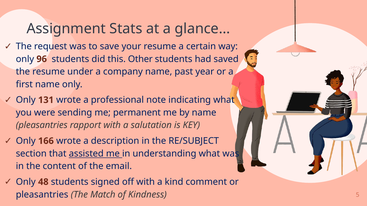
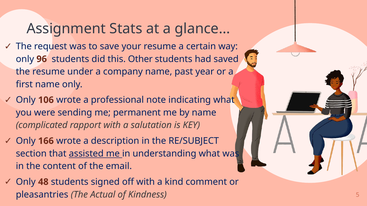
131: 131 -> 106 (46, 100)
pleasantries: pleasantries -> complicated (42, 125)
Match: Match -> Actual (103, 195)
